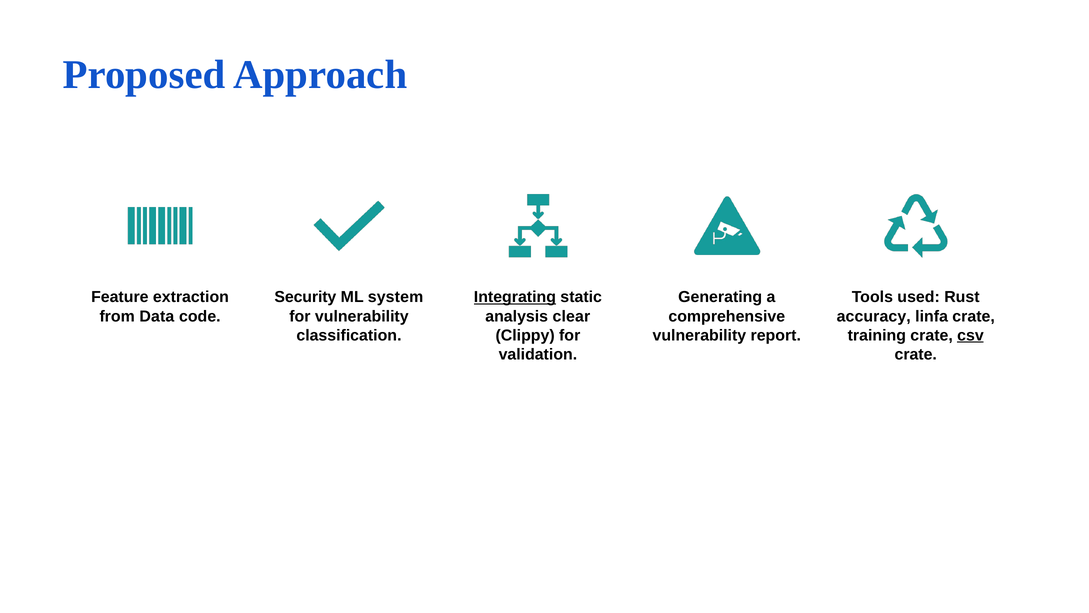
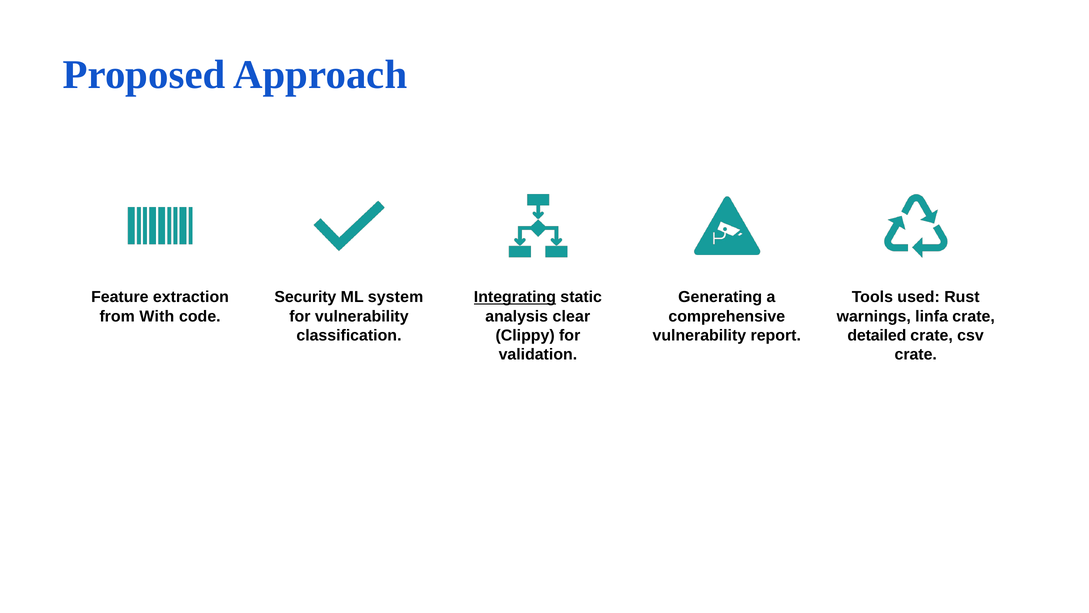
Data: Data -> With (157, 316)
accuracy: accuracy -> warnings (874, 316)
training: training -> detailed (877, 335)
csv underline: present -> none (970, 335)
